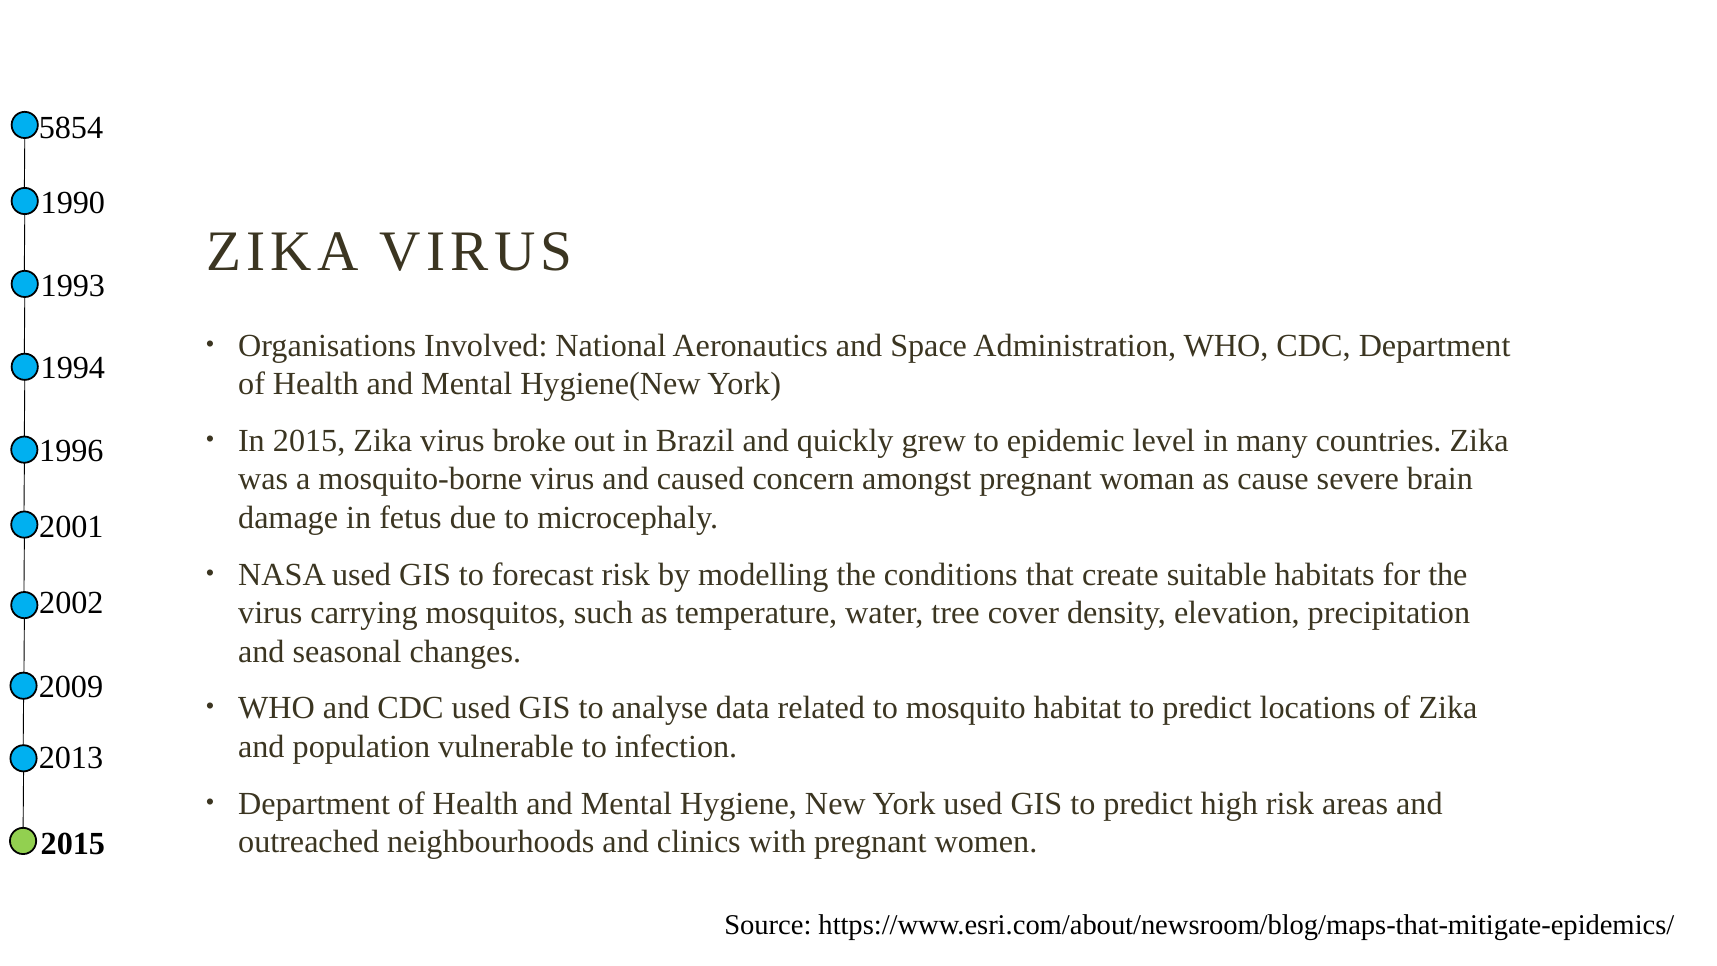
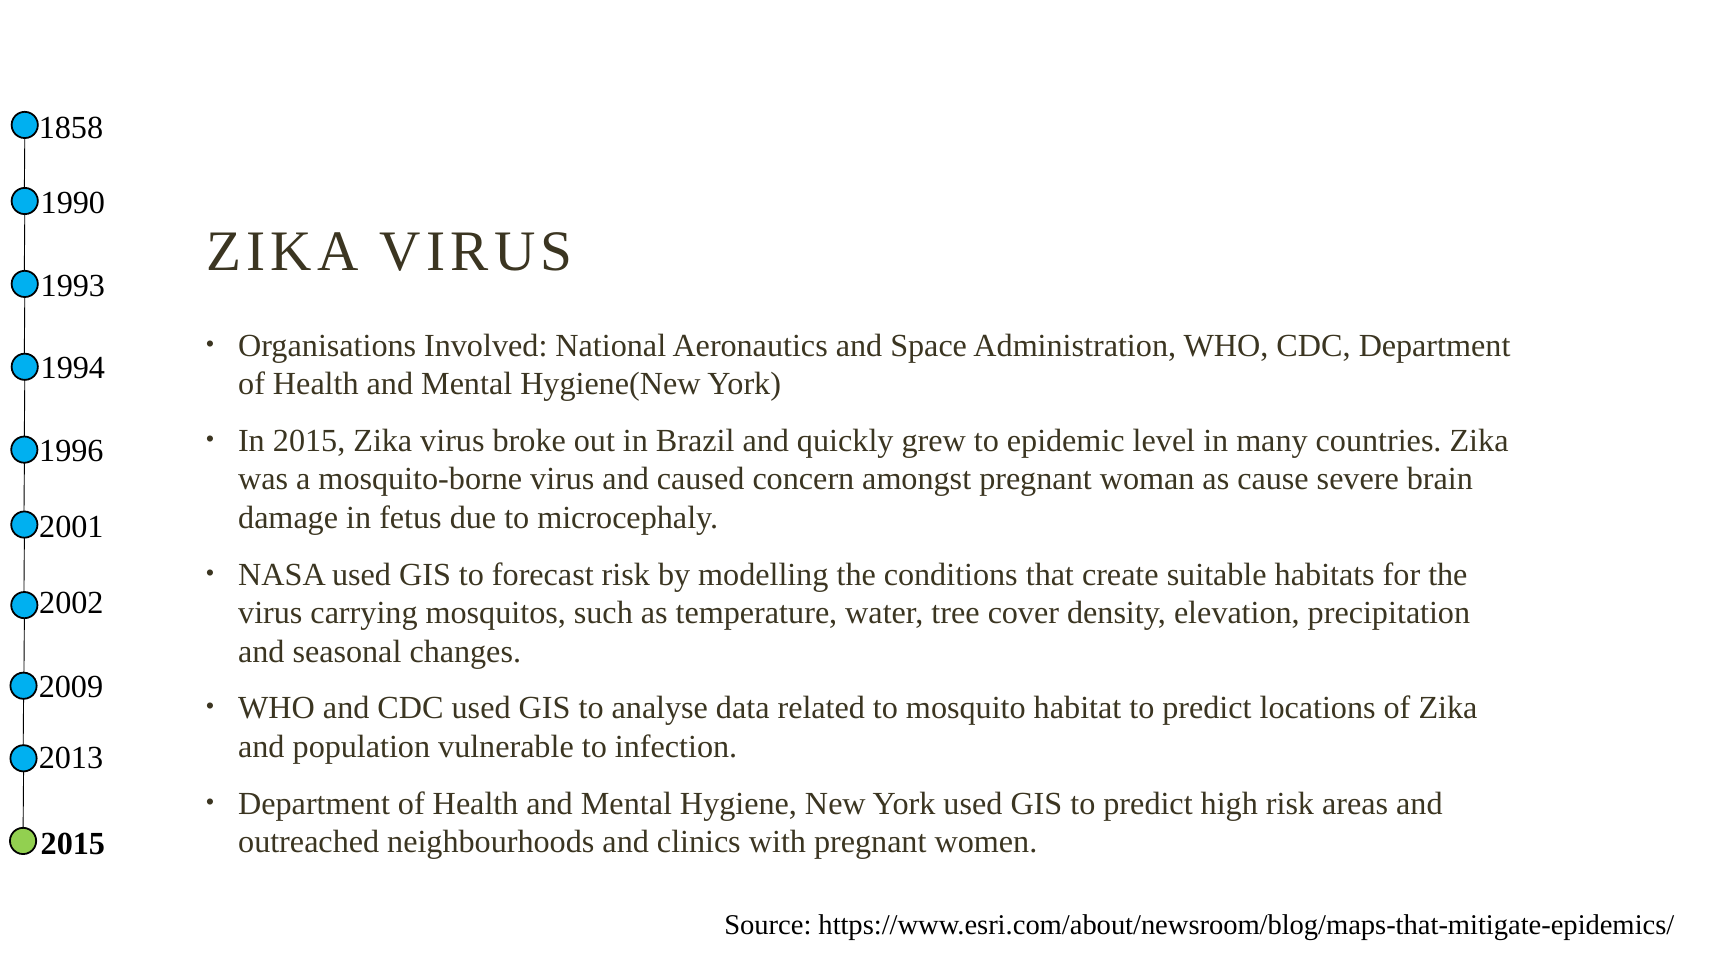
5854: 5854 -> 1858 (71, 128)
